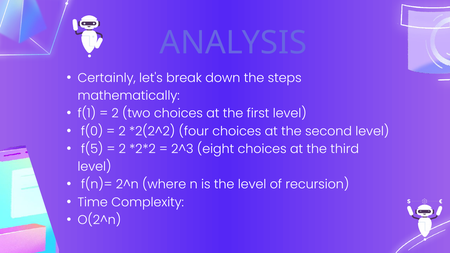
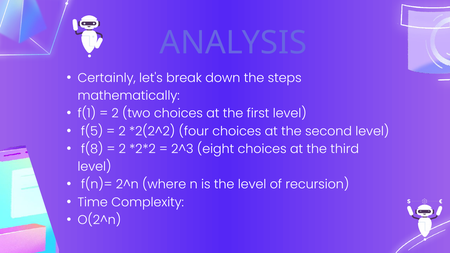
f(0: f(0 -> f(5 (92, 131)
f(5: f(5 -> f(8 (92, 149)
